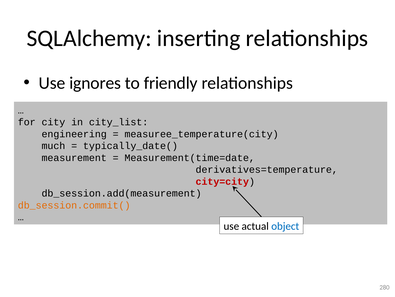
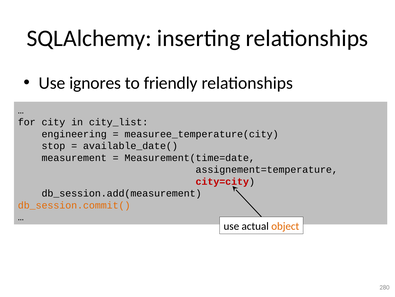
much: much -> stop (53, 146)
typically_date(: typically_date( -> available_date( (130, 146)
derivatives=temperature: derivatives=temperature -> assignement=temperature (267, 169)
object colour: blue -> orange (285, 226)
